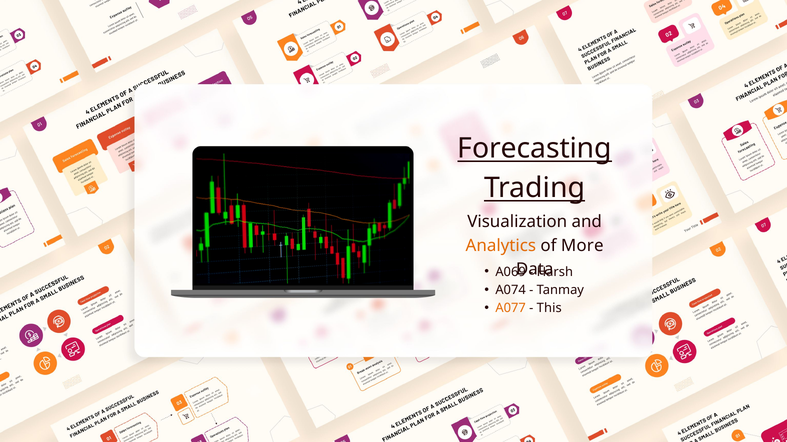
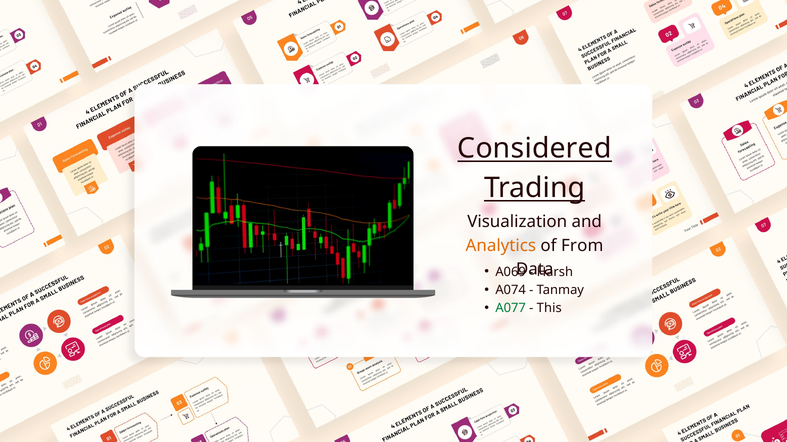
Forecasting: Forecasting -> Considered (534, 148)
More: More -> From (582, 246)
A077 colour: orange -> green (511, 309)
